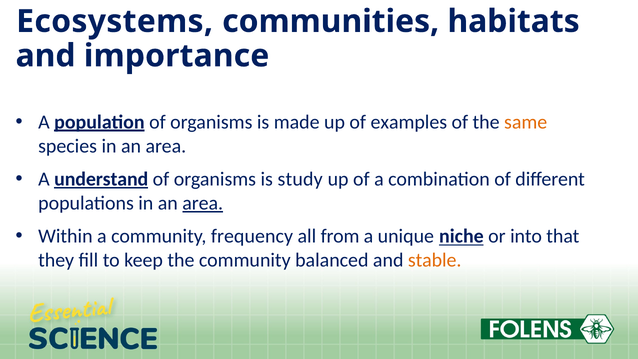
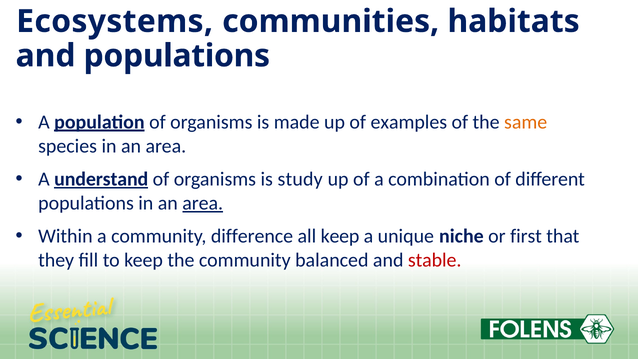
and importance: importance -> populations (177, 56)
frequency: frequency -> difference (252, 236)
all from: from -> keep (340, 236)
niche underline: present -> none (461, 236)
into: into -> first (526, 236)
stable colour: orange -> red (435, 260)
